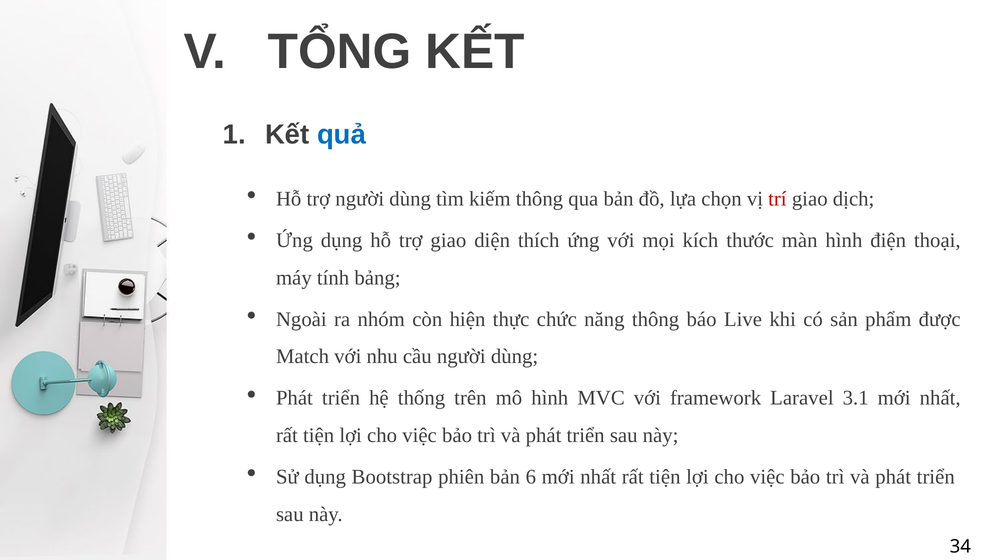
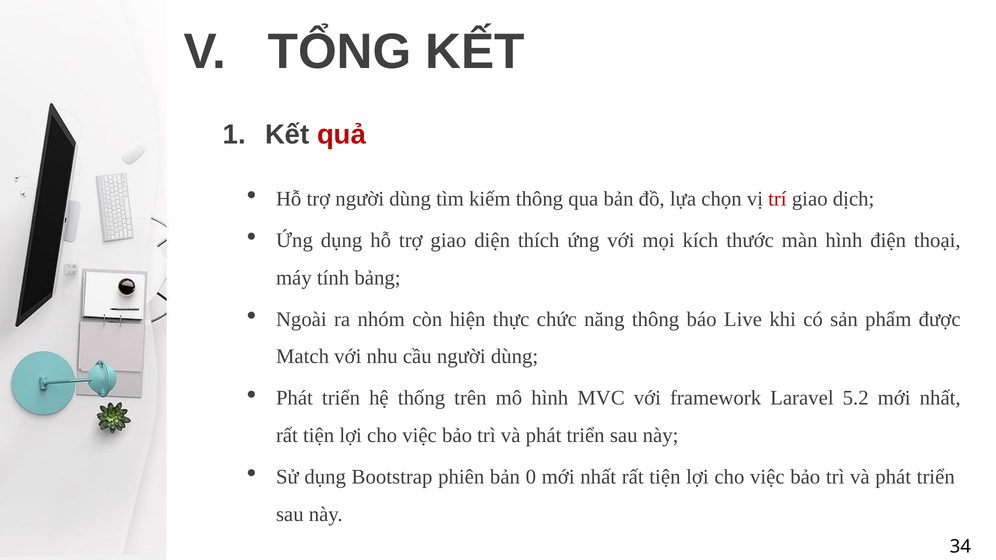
quả colour: blue -> red (342, 135)
3.1: 3.1 -> 5.2 (856, 398)
6: 6 -> 0 (531, 477)
